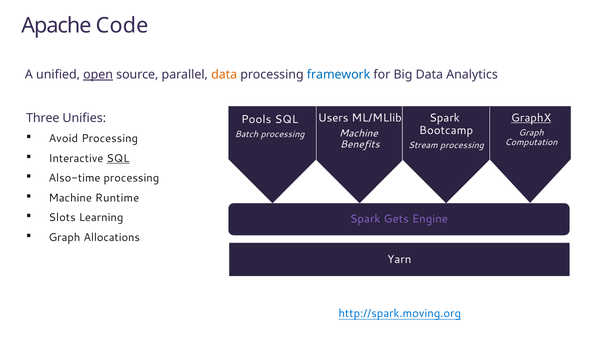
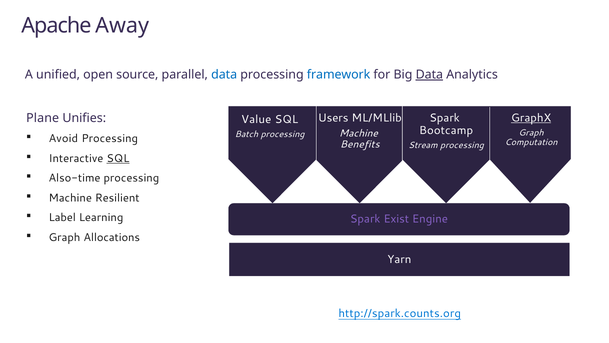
Code: Code -> Away (122, 25)
open underline: present -> none (98, 74)
data colour: orange -> blue (224, 74)
Data underline: none -> present (429, 74)
Three: Three -> Plane (43, 118)
Pools: Pools -> Value (256, 119)
Runtime: Runtime -> Resilient (117, 198)
Slots: Slots -> Label (62, 217)
Gets: Gets -> Exist (396, 219)
http://spark.moving.org: http://spark.moving.org -> http://spark.counts.org (400, 313)
